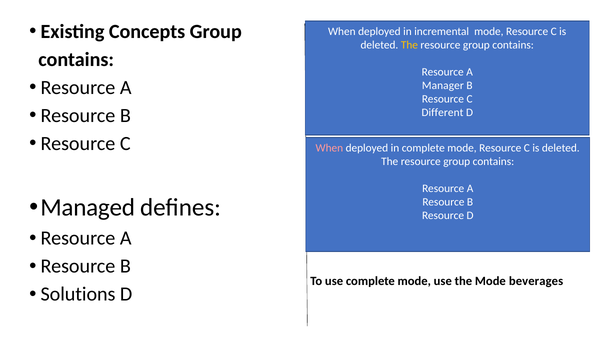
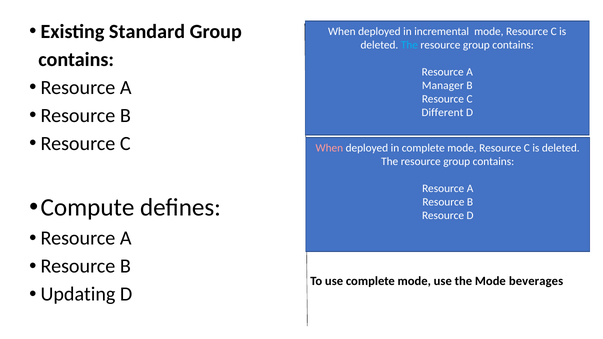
Concepts: Concepts -> Standard (147, 32)
The colour: yellow -> light blue (409, 45)
Managed: Managed -> Compute (88, 208)
Solutions: Solutions -> Updating (78, 294)
